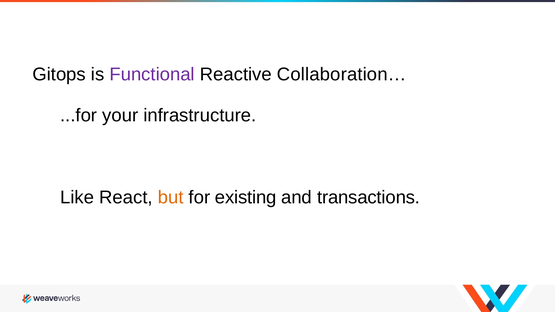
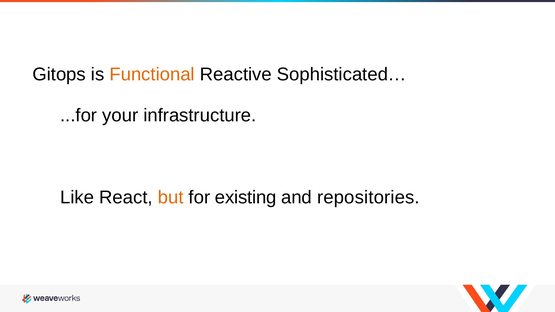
Functional colour: purple -> orange (152, 75)
Collaboration…: Collaboration… -> Sophisticated… (342, 75)
transactions: transactions -> repositories (368, 198)
